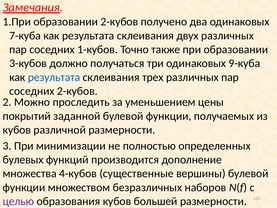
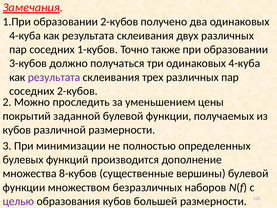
7-куба: 7-куба -> 4-куба (25, 36)
три одинаковых 9-куба: 9-куба -> 4-куба (244, 63)
результата colour: blue -> purple (54, 77)
4-кубов: 4-кубов -> 8-кубов (78, 173)
